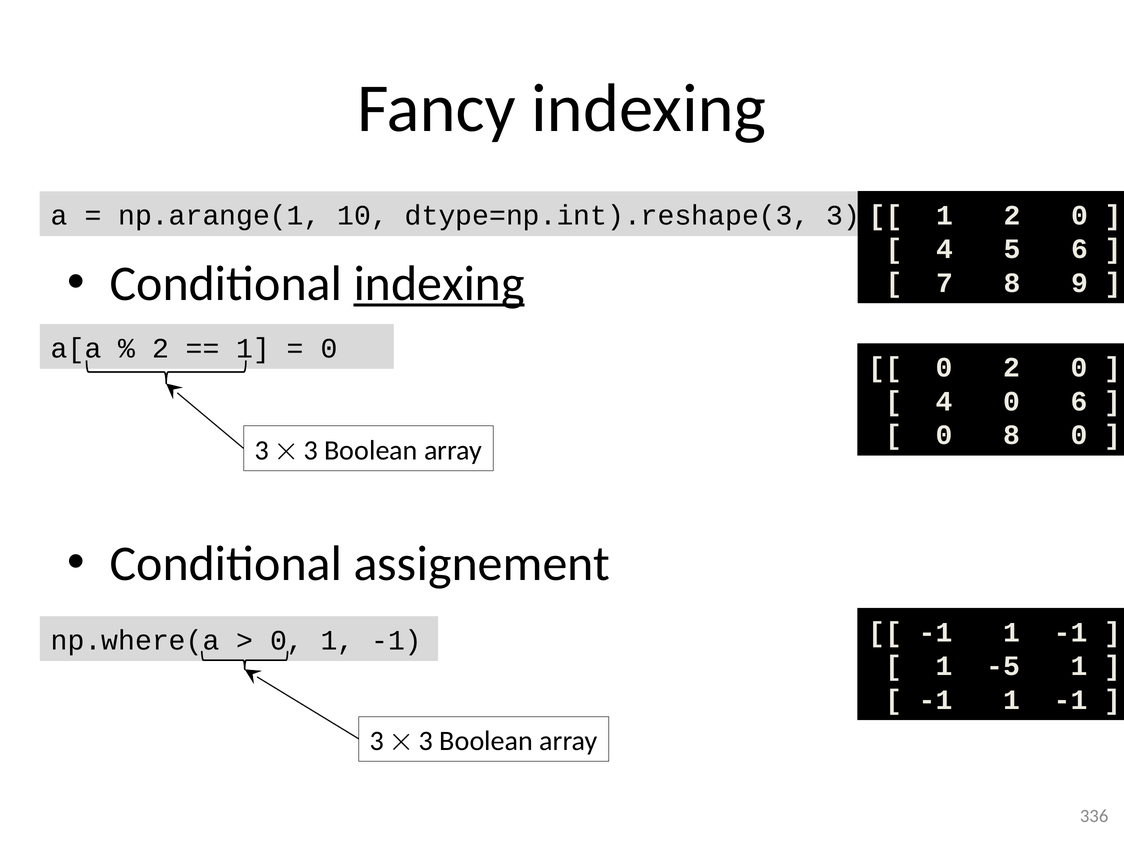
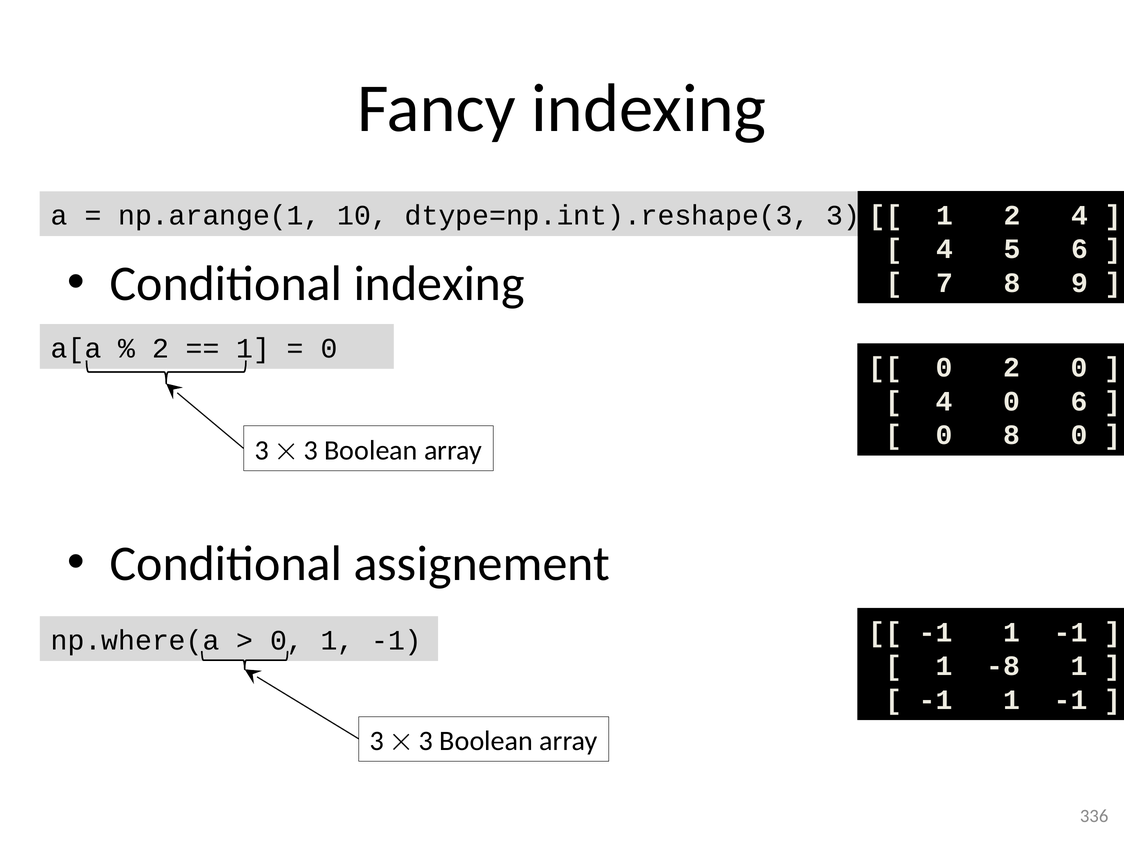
1 2 0: 0 -> 4 (1079, 215)
indexing underline: present -> none (439, 284)
-5: -5 -> -8 (1003, 666)
